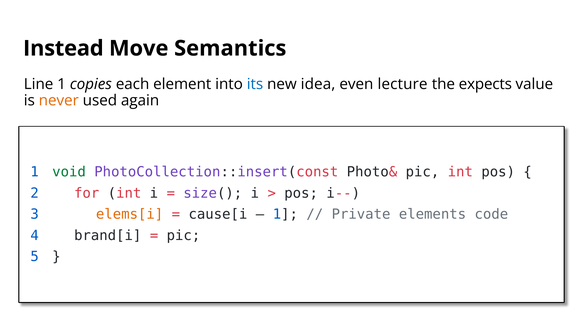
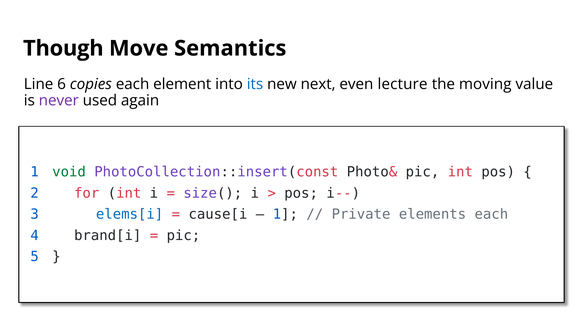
Instead: Instead -> Though (63, 48)
Line 1: 1 -> 6 (62, 84)
idea: idea -> next (318, 84)
expects: expects -> moving (485, 84)
never colour: orange -> purple (59, 100)
elems[i colour: orange -> blue (130, 214)
elements code: code -> each (491, 214)
